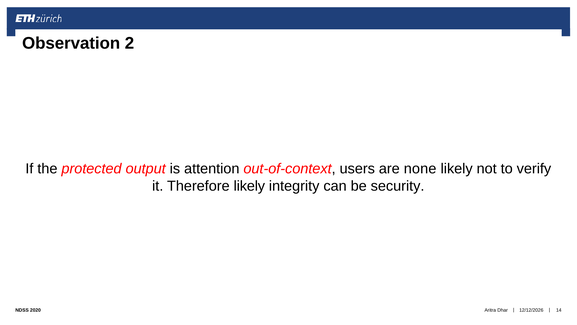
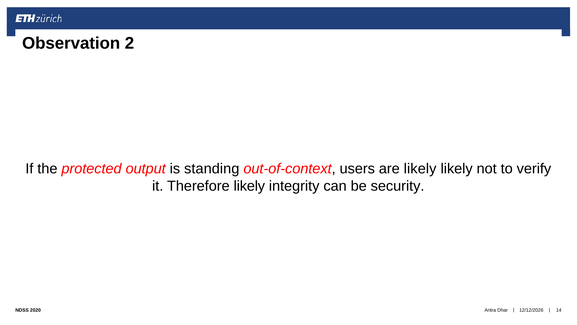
attention: attention -> standing (212, 168)
are none: none -> likely (420, 168)
